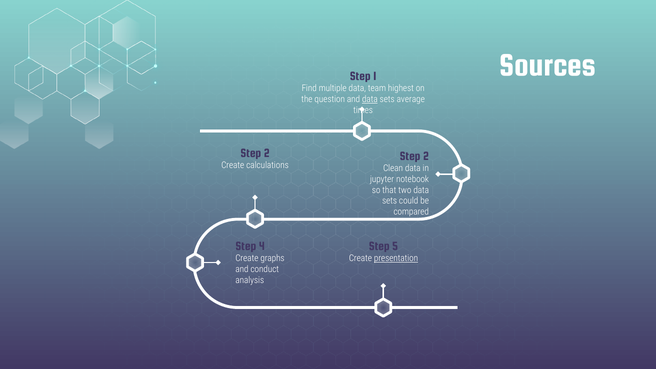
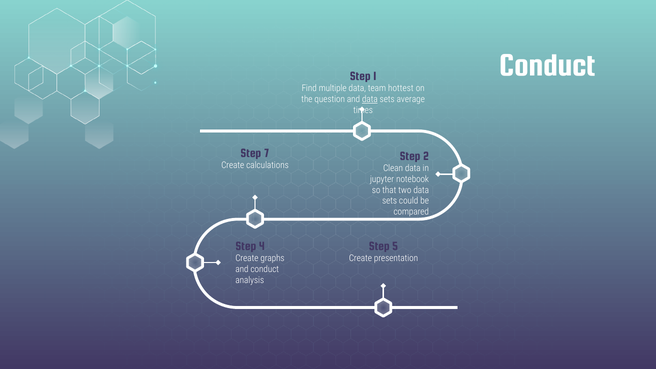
Sources: Sources -> Conduct (548, 65)
highest: highest -> hottest (401, 88)
2: 2 -> 7 (267, 153)
presentation underline: present -> none (396, 258)
